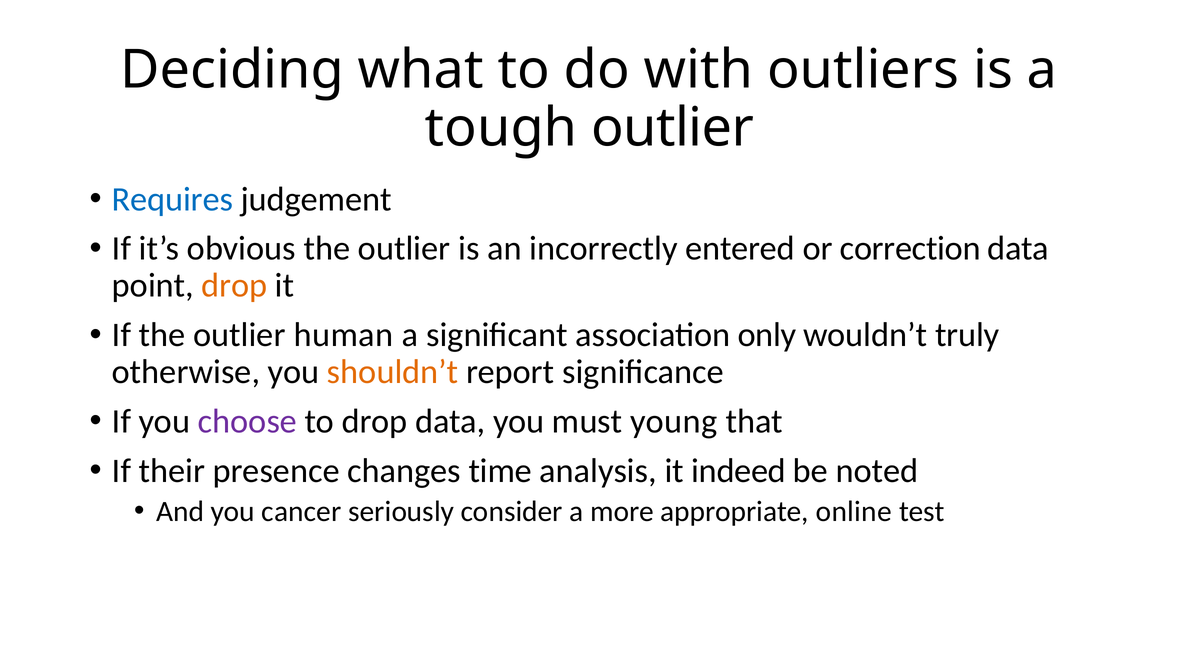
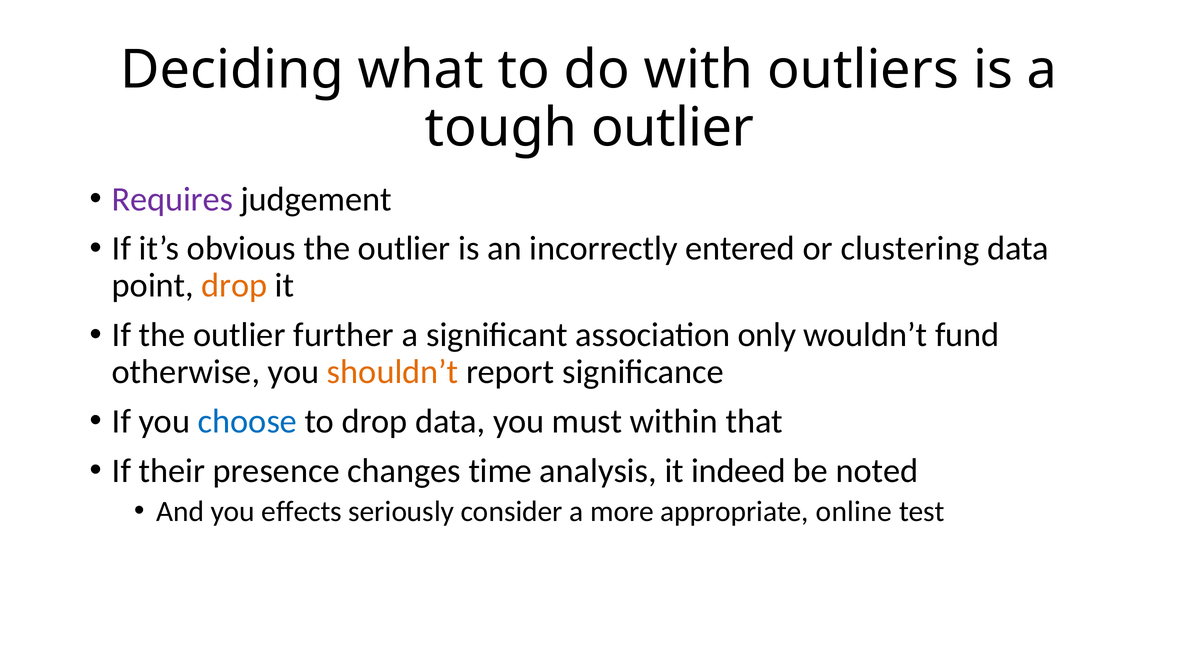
Requires colour: blue -> purple (173, 199)
correction: correction -> clustering (910, 249)
human: human -> further (344, 335)
truly: truly -> fund (967, 335)
choose colour: purple -> blue (247, 422)
young: young -> within (674, 422)
cancer: cancer -> effects (302, 512)
